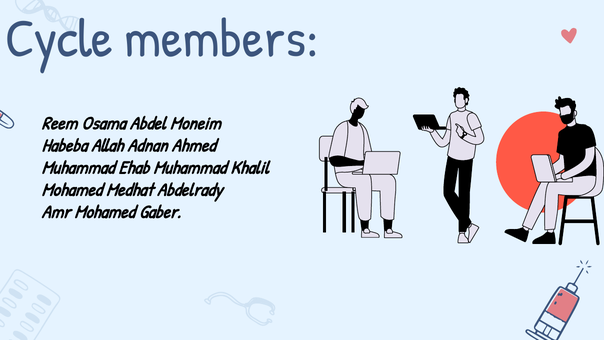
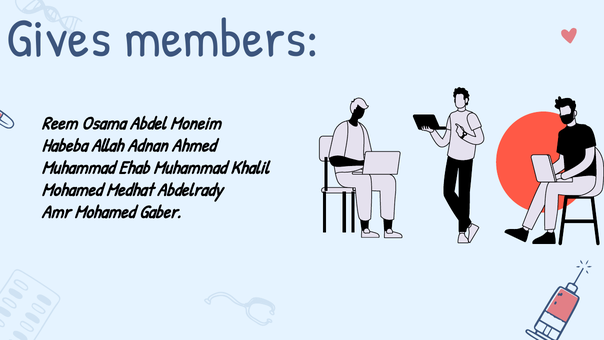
Cycle: Cycle -> Gives (59, 39)
